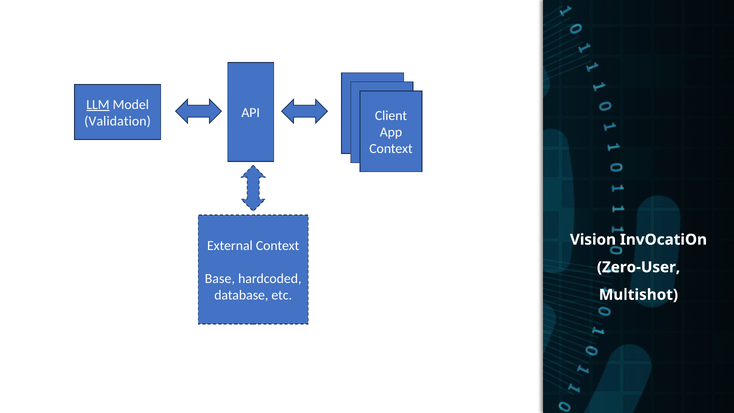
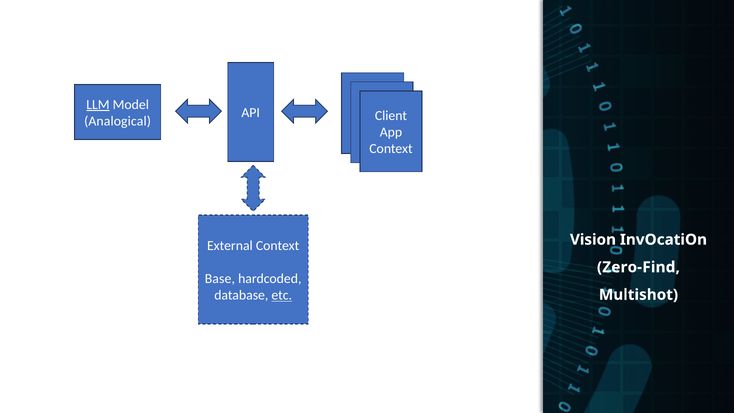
Validation: Validation -> Analogical (118, 121)
Zero-User: Zero-User -> Zero-Find (638, 267)
etc underline: none -> present (282, 295)
